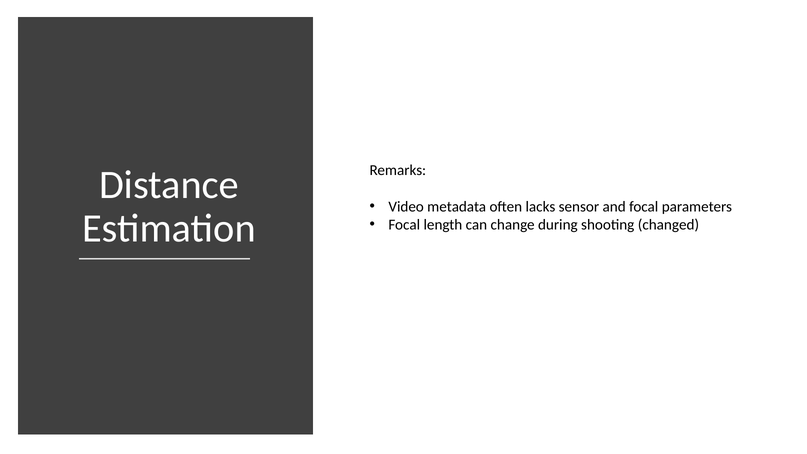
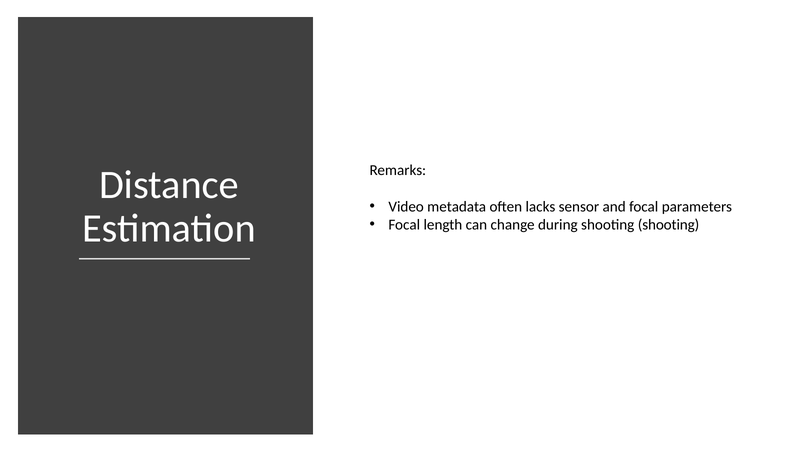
shooting changed: changed -> shooting (669, 225)
